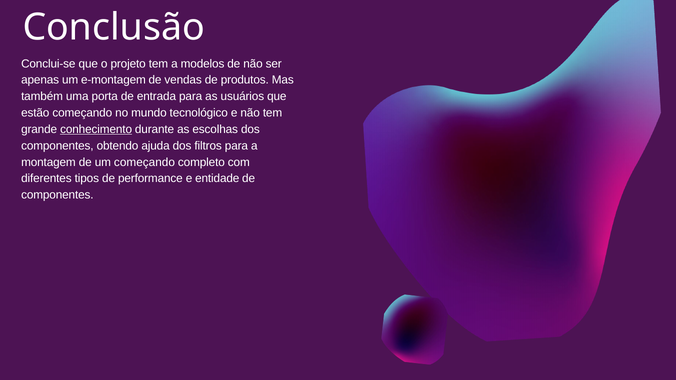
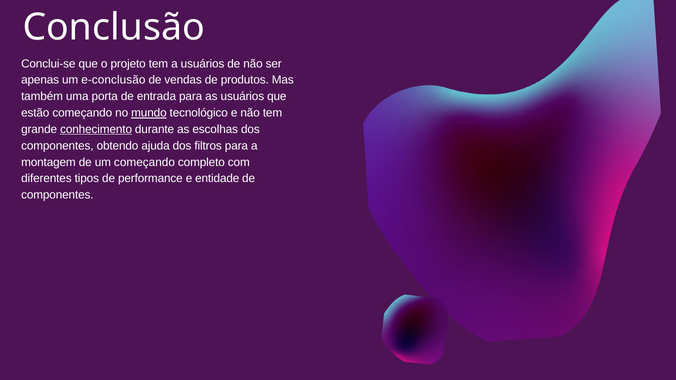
a modelos: modelos -> usuários (203, 64)
e-montagem: e-montagem -> e-conclusão (113, 80)
mundo underline: none -> present (149, 113)
